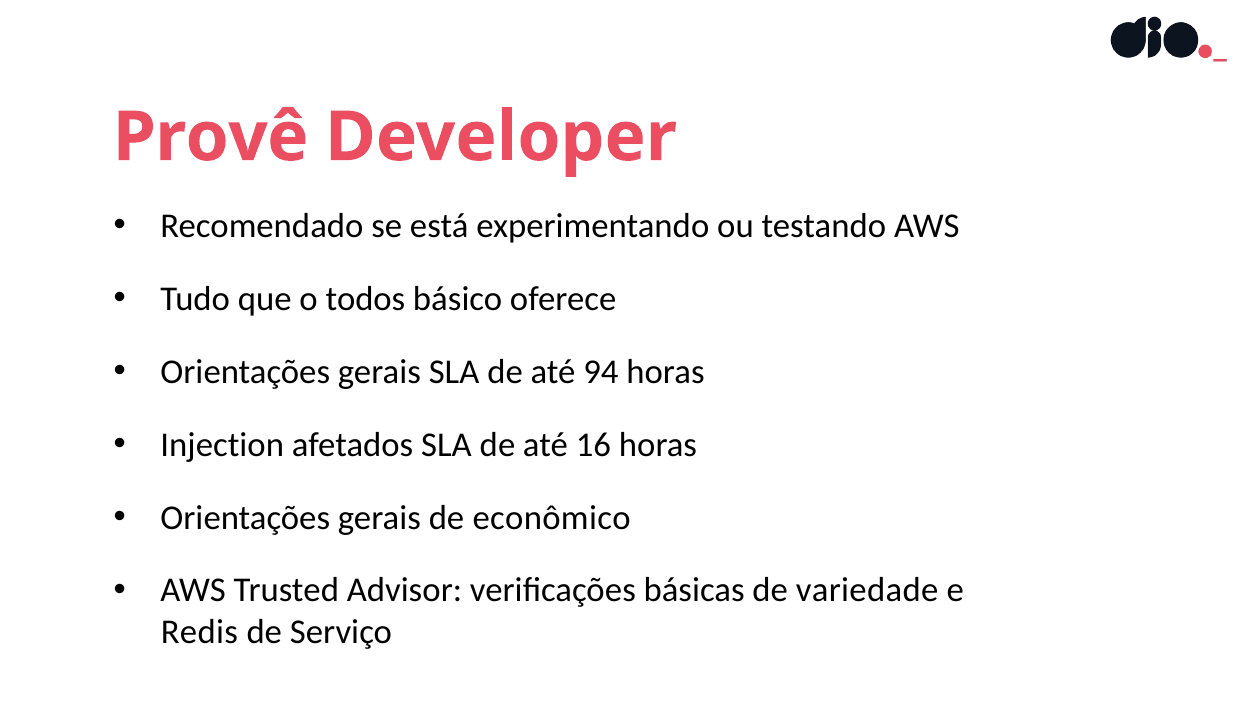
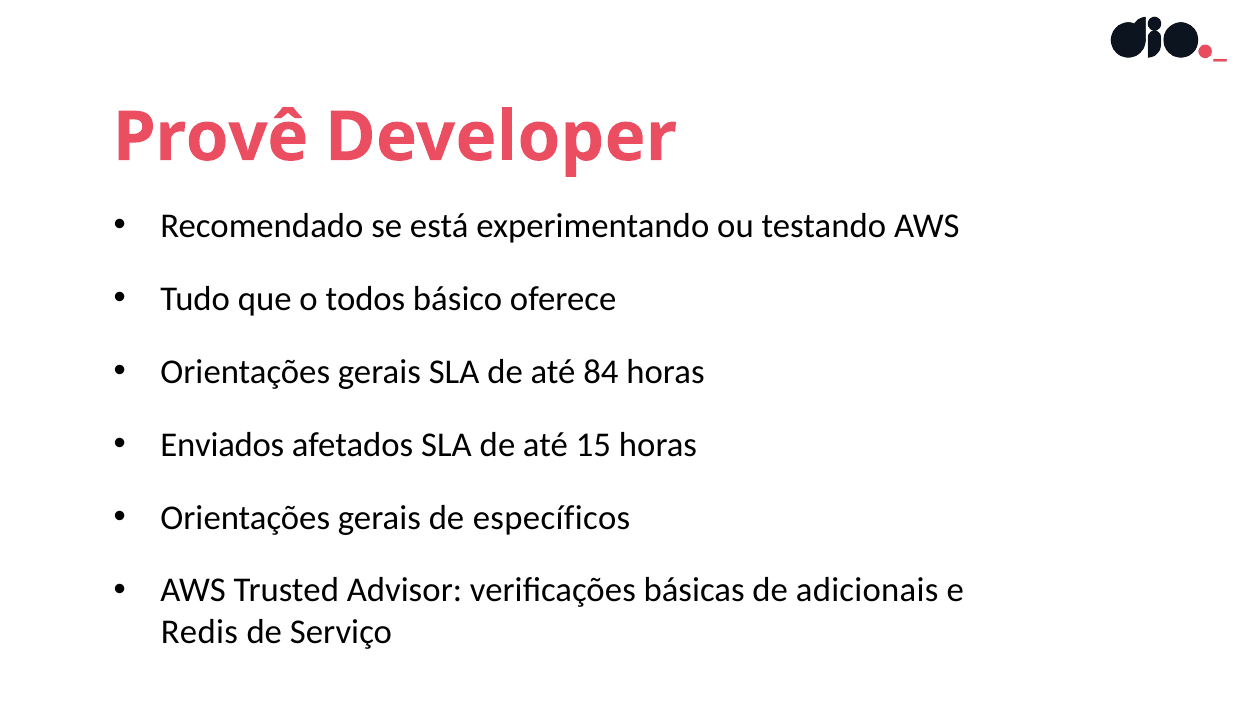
94: 94 -> 84 (601, 372)
Injection: Injection -> Enviados (222, 444)
16: 16 -> 15 (593, 444)
econômico: econômico -> específicos (552, 517)
variedade: variedade -> adicionais (867, 590)
